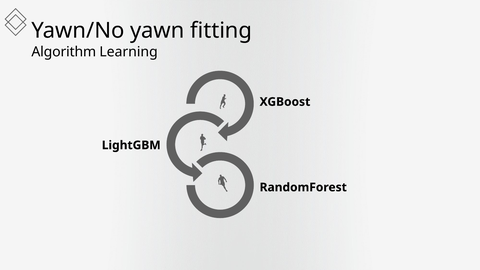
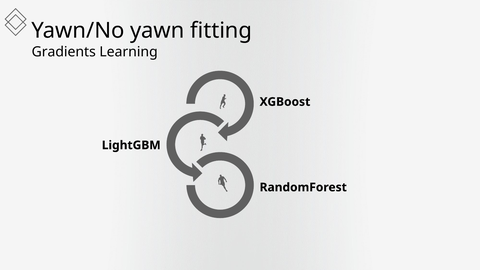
Algorithm: Algorithm -> Gradients (64, 52)
